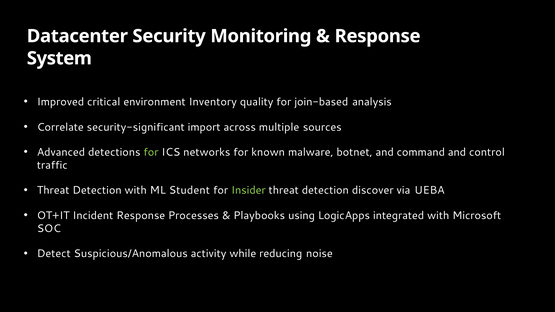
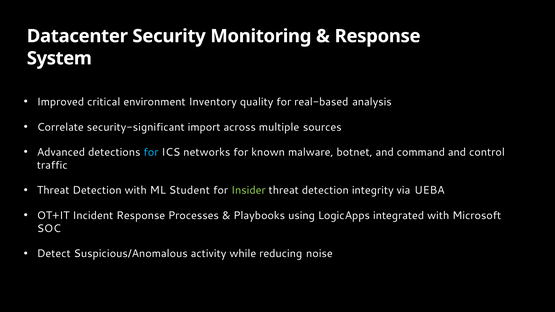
join-based: join-based -> real-based (321, 102)
for colour: light green -> light blue (151, 152)
discover: discover -> integrity (373, 190)
